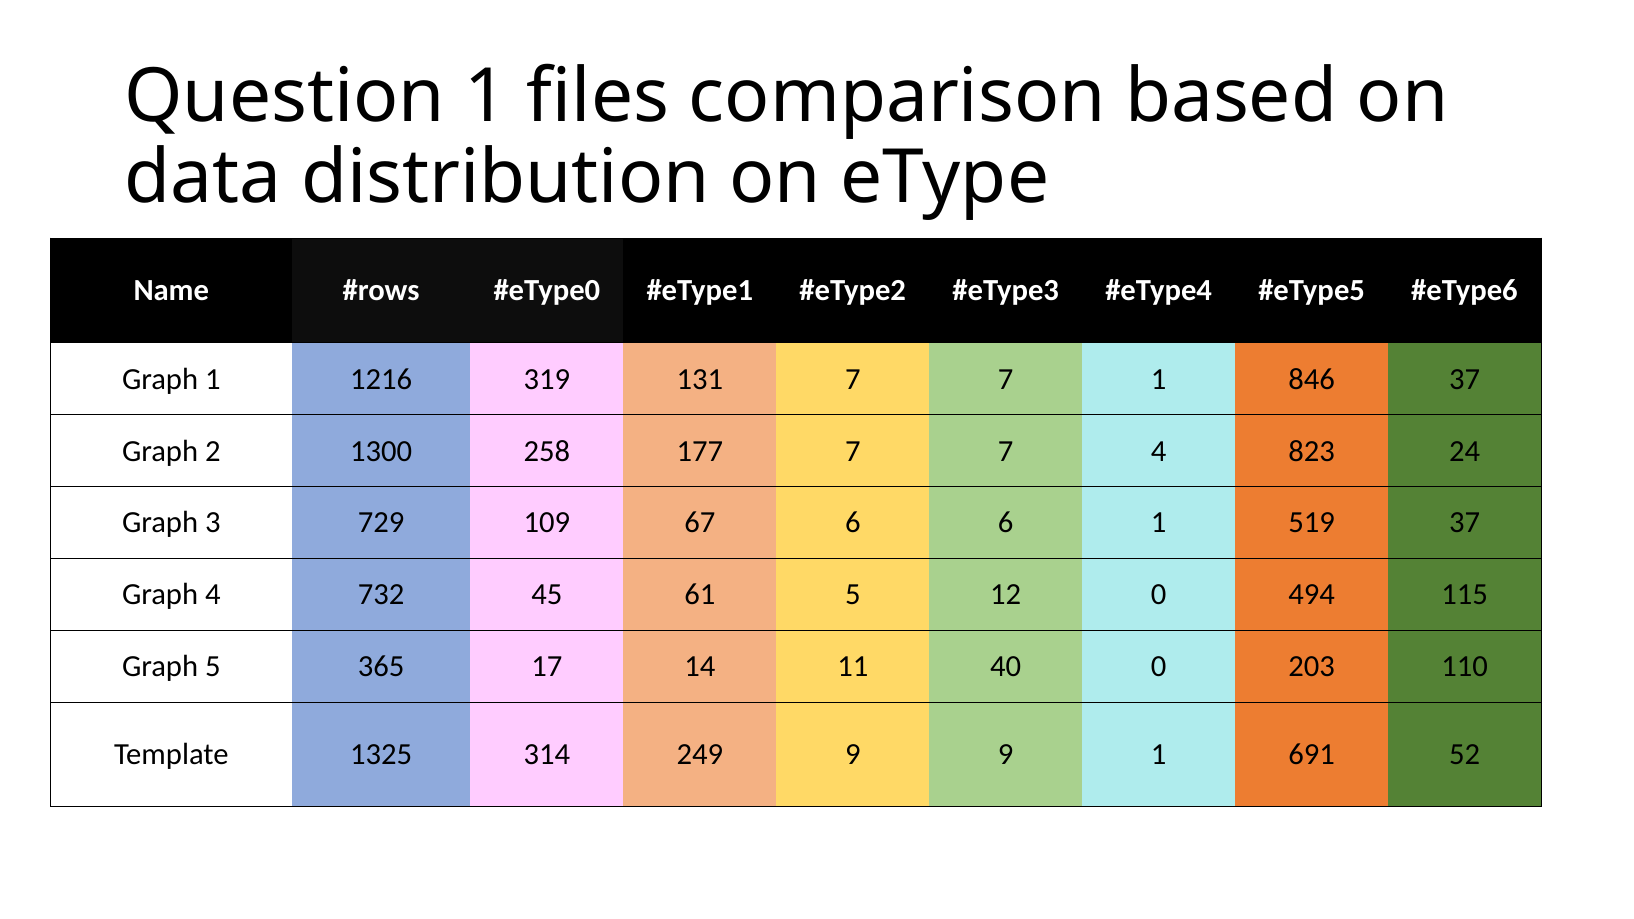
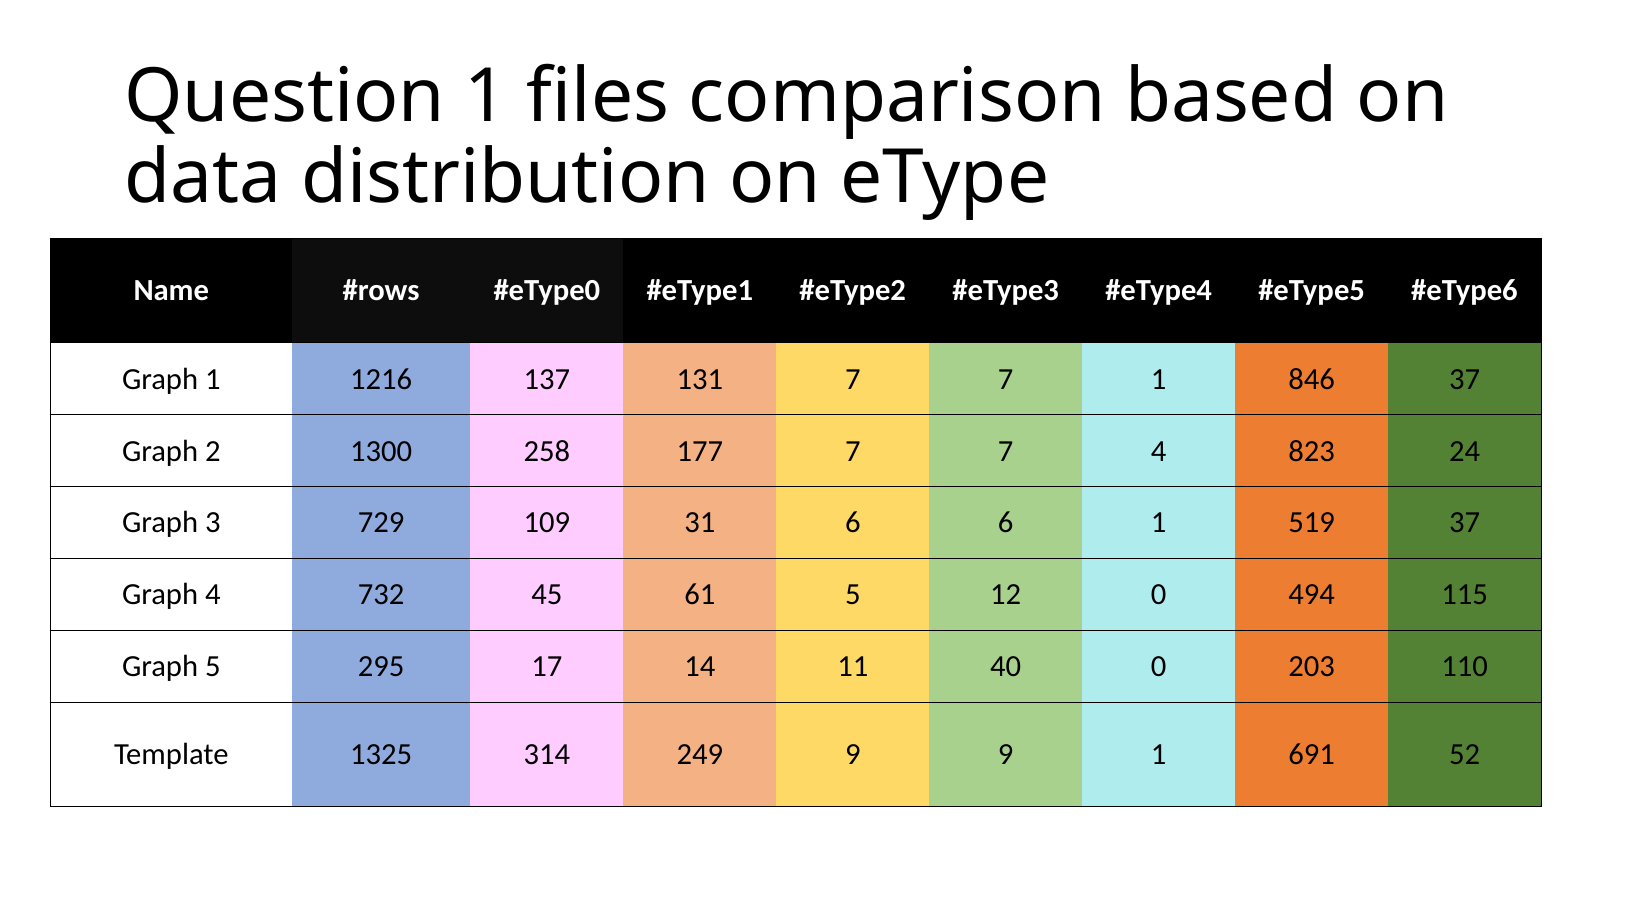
319: 319 -> 137 (547, 379)
67: 67 -> 31 (700, 523)
365: 365 -> 295 (381, 667)
